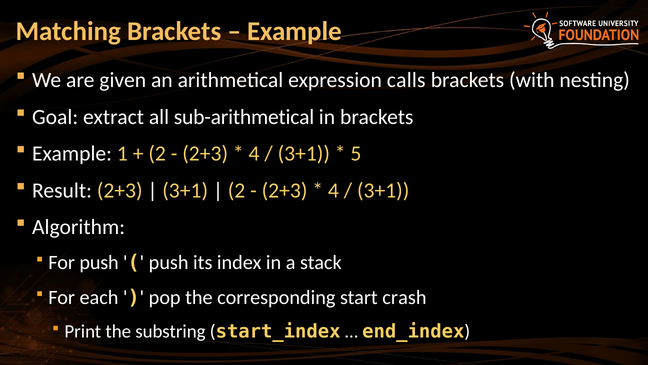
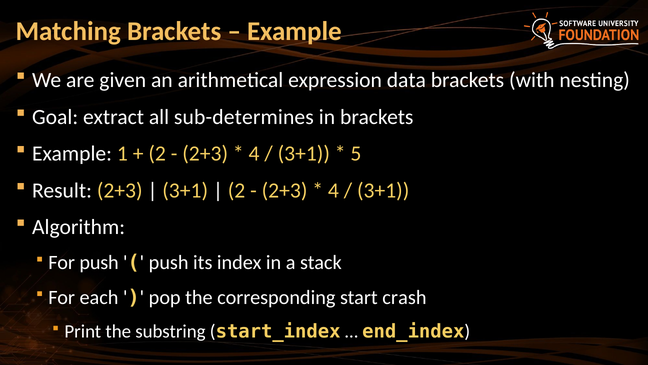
calls: calls -> data (406, 80)
sub-arithmetical: sub-arithmetical -> sub-determines (244, 117)
